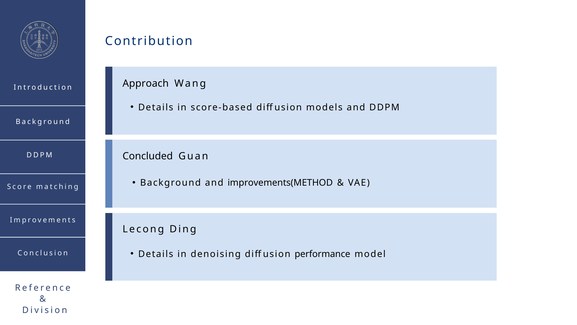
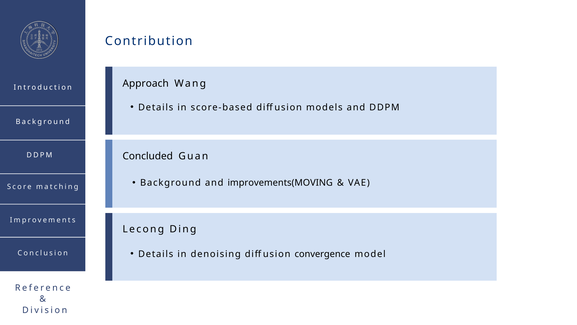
improvements(METHOD: improvements(METHOD -> improvements(MOVING (280, 183)
performance: performance -> convergence (322, 254)
